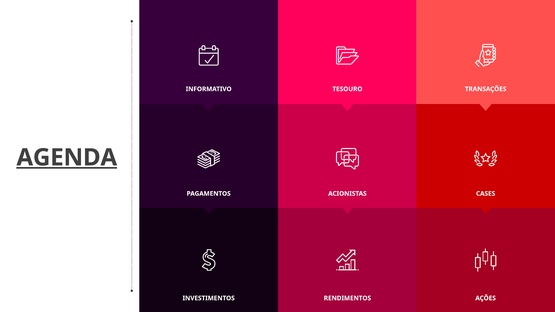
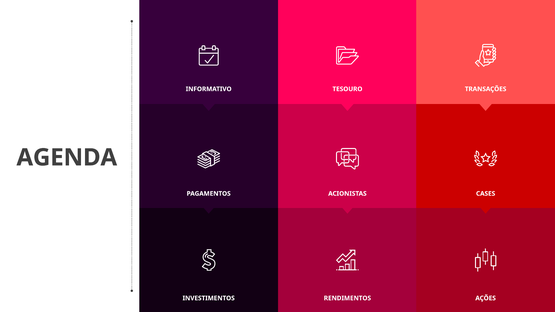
AGENDA underline: present -> none (67, 158)
